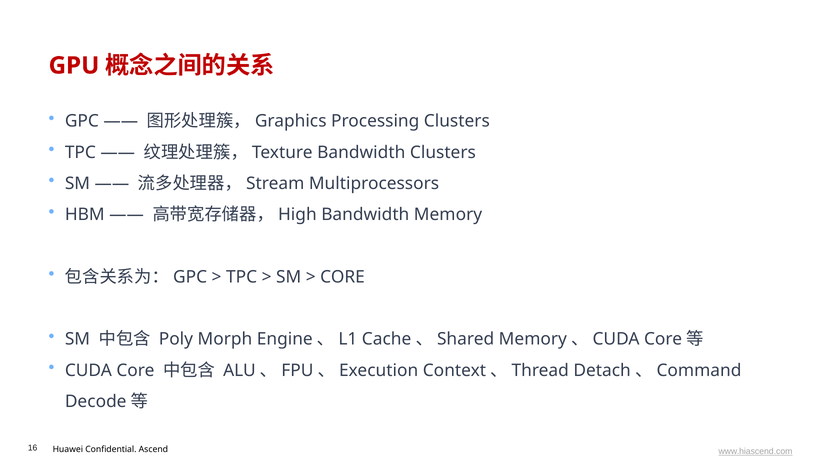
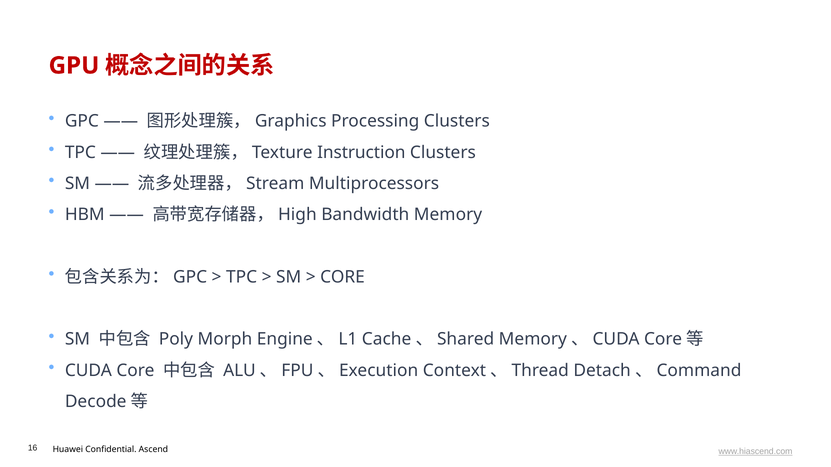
Bandwidth: Bandwidth -> Instruction (361, 152)
